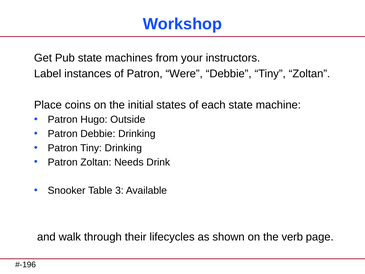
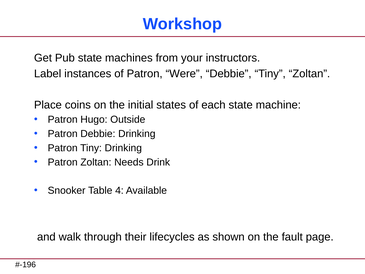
3: 3 -> 4 (119, 190)
verb: verb -> fault (292, 237)
